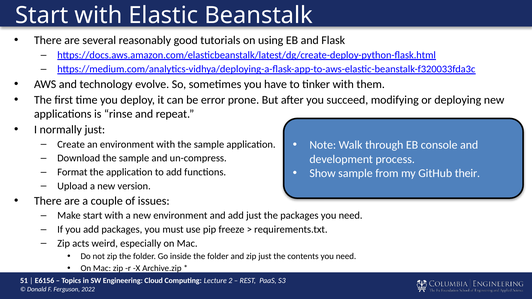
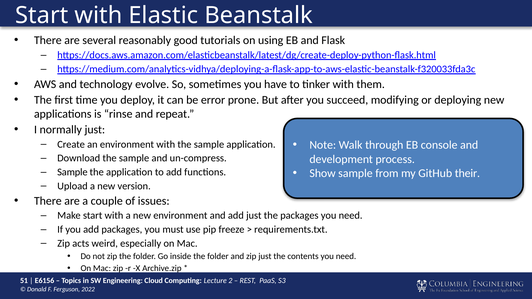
Format: Format -> Sample (72, 172)
